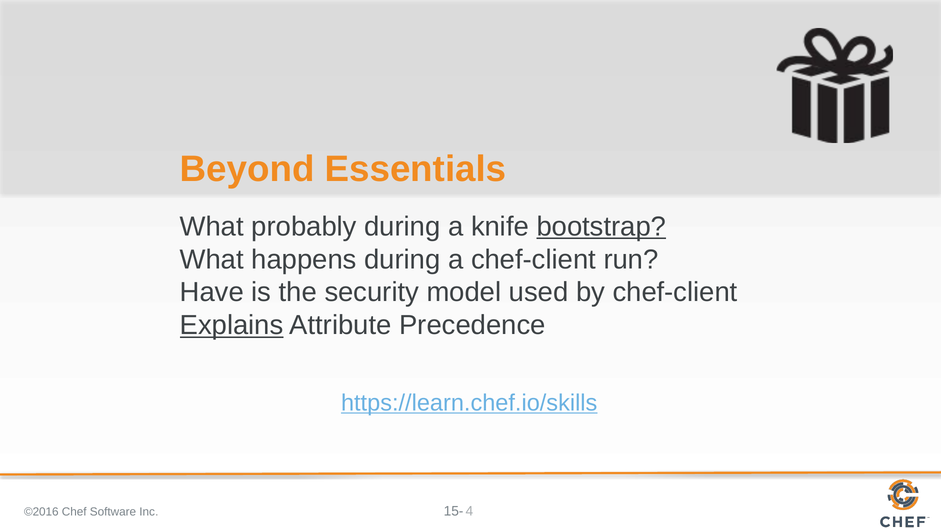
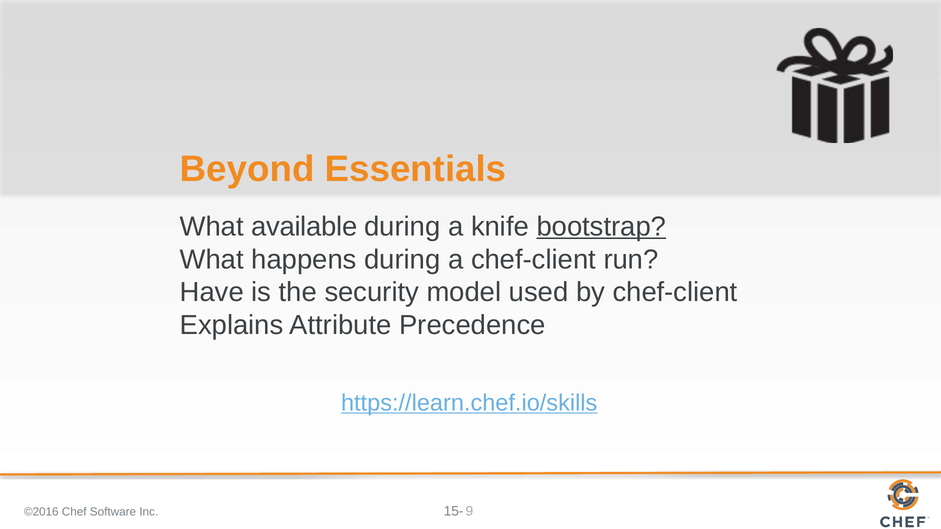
probably: probably -> available (304, 227)
Explains underline: present -> none (232, 326)
4: 4 -> 9 (469, 512)
